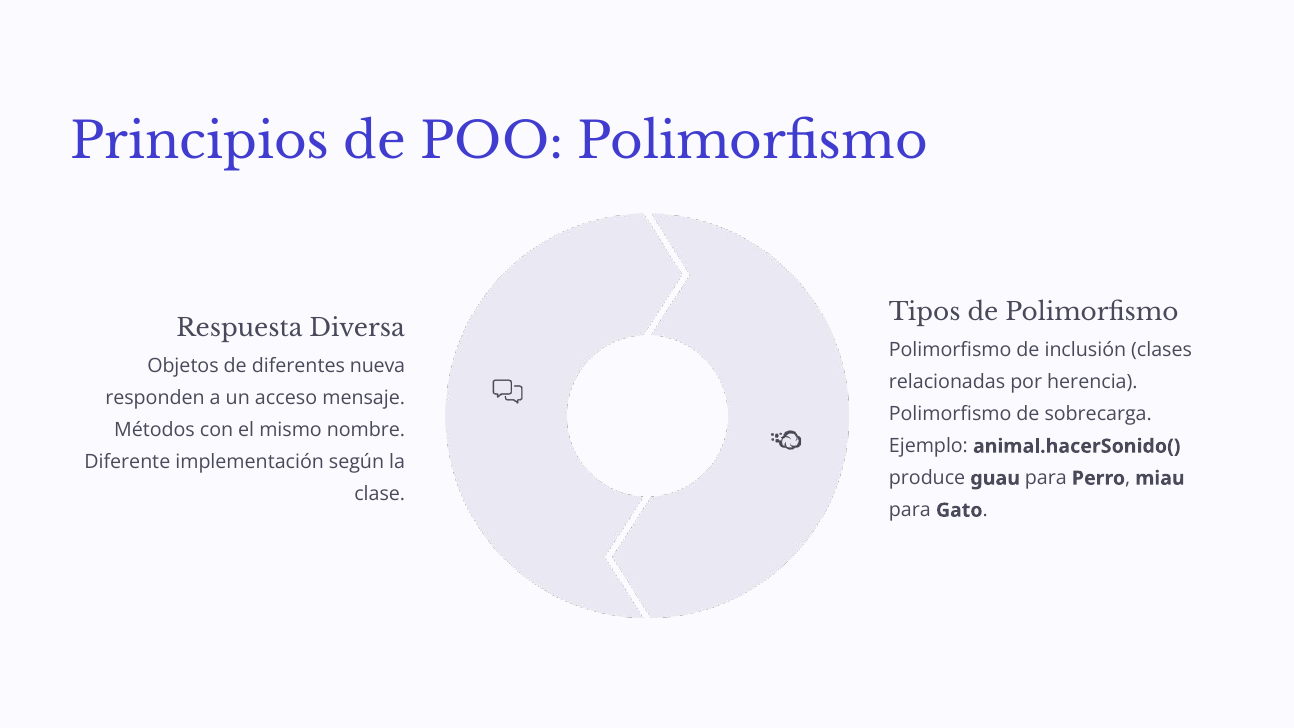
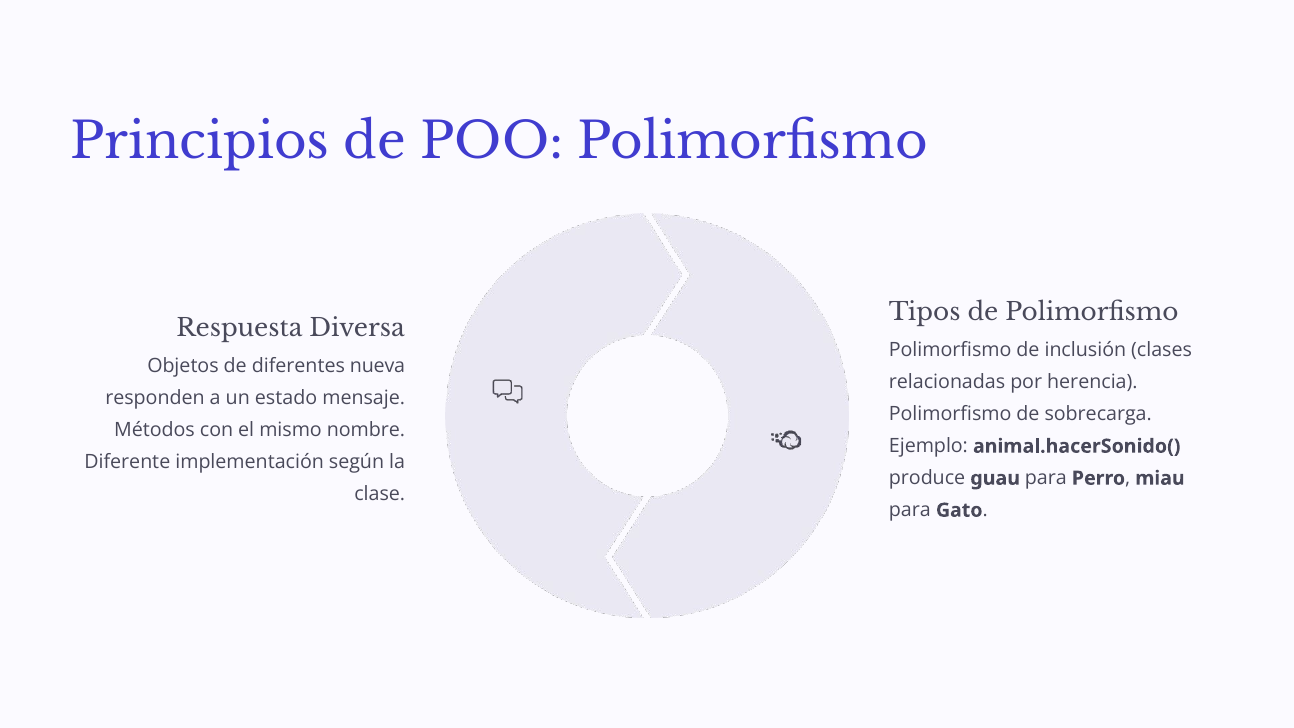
acceso: acceso -> estado (286, 398)
